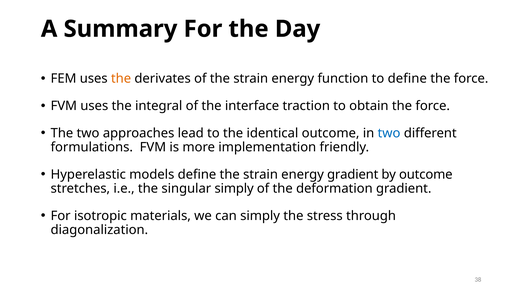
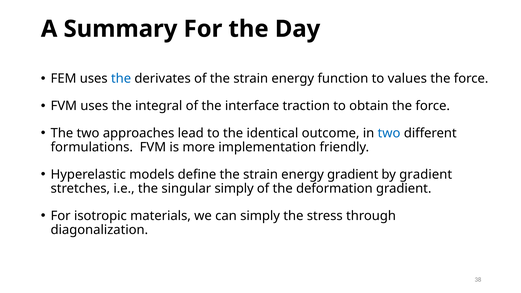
the colour: orange -> blue (121, 79)
to define: define -> values (407, 79)
by outcome: outcome -> gradient (426, 175)
